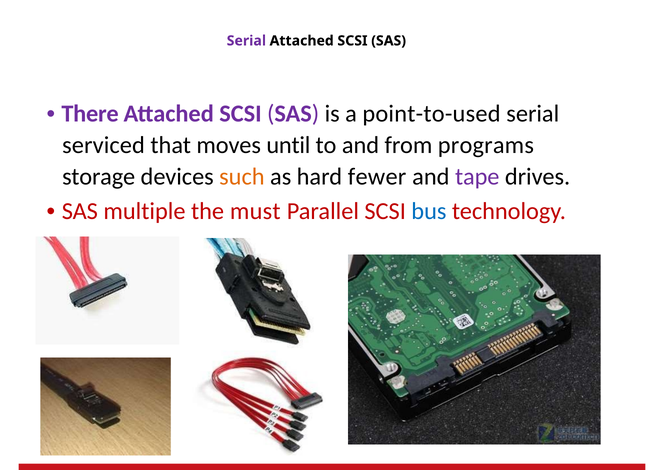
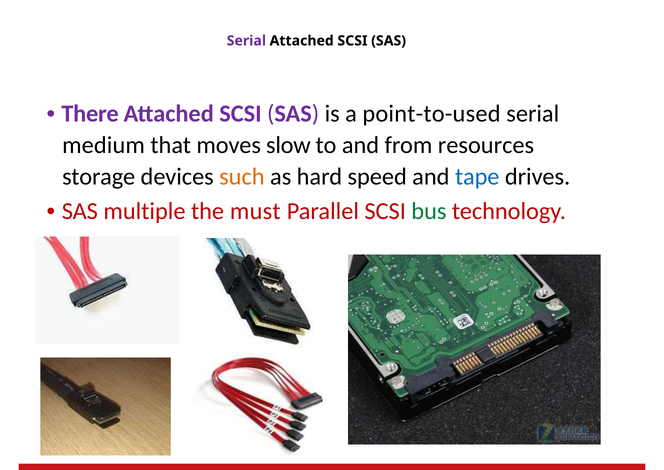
serviced: serviced -> medium (104, 145)
until: until -> slow (288, 145)
programs: programs -> resources (486, 145)
fewer: fewer -> speed (377, 176)
tape colour: purple -> blue (477, 176)
bus colour: blue -> green (429, 211)
